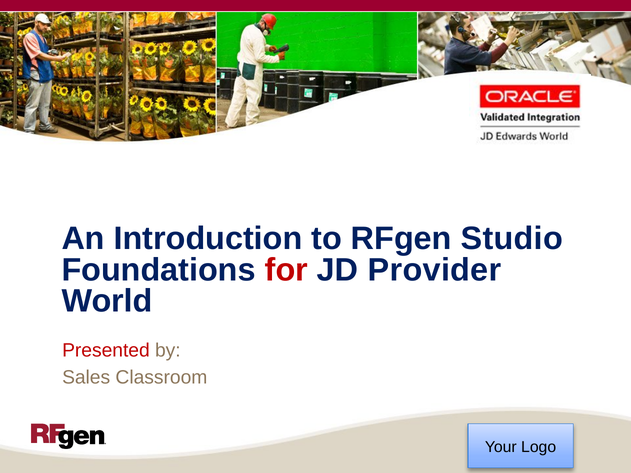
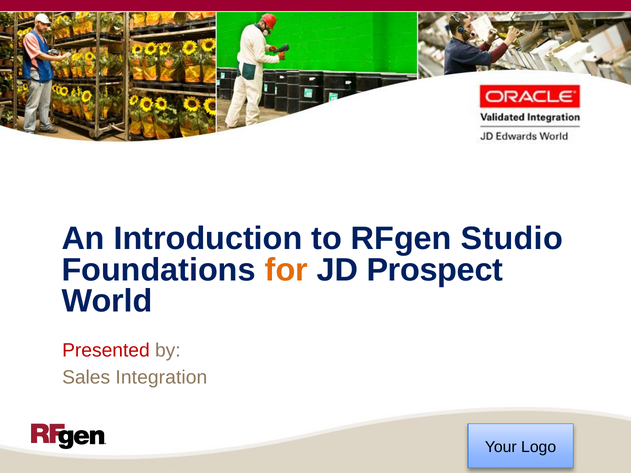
for colour: red -> orange (286, 270)
Provider: Provider -> Prospect (435, 270)
Classroom: Classroom -> Integration (161, 378)
